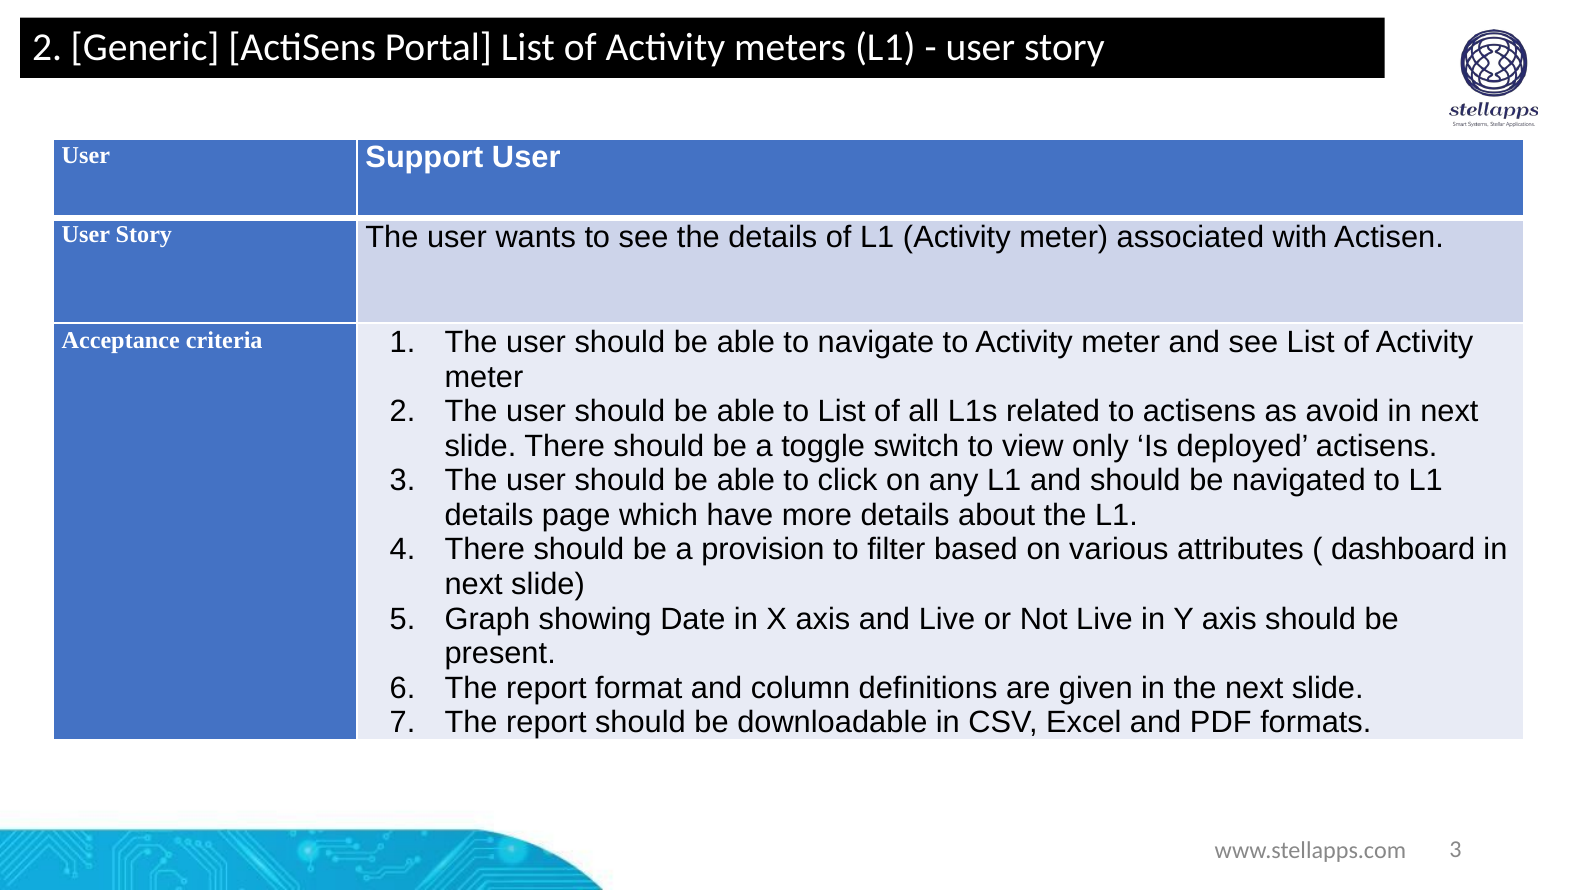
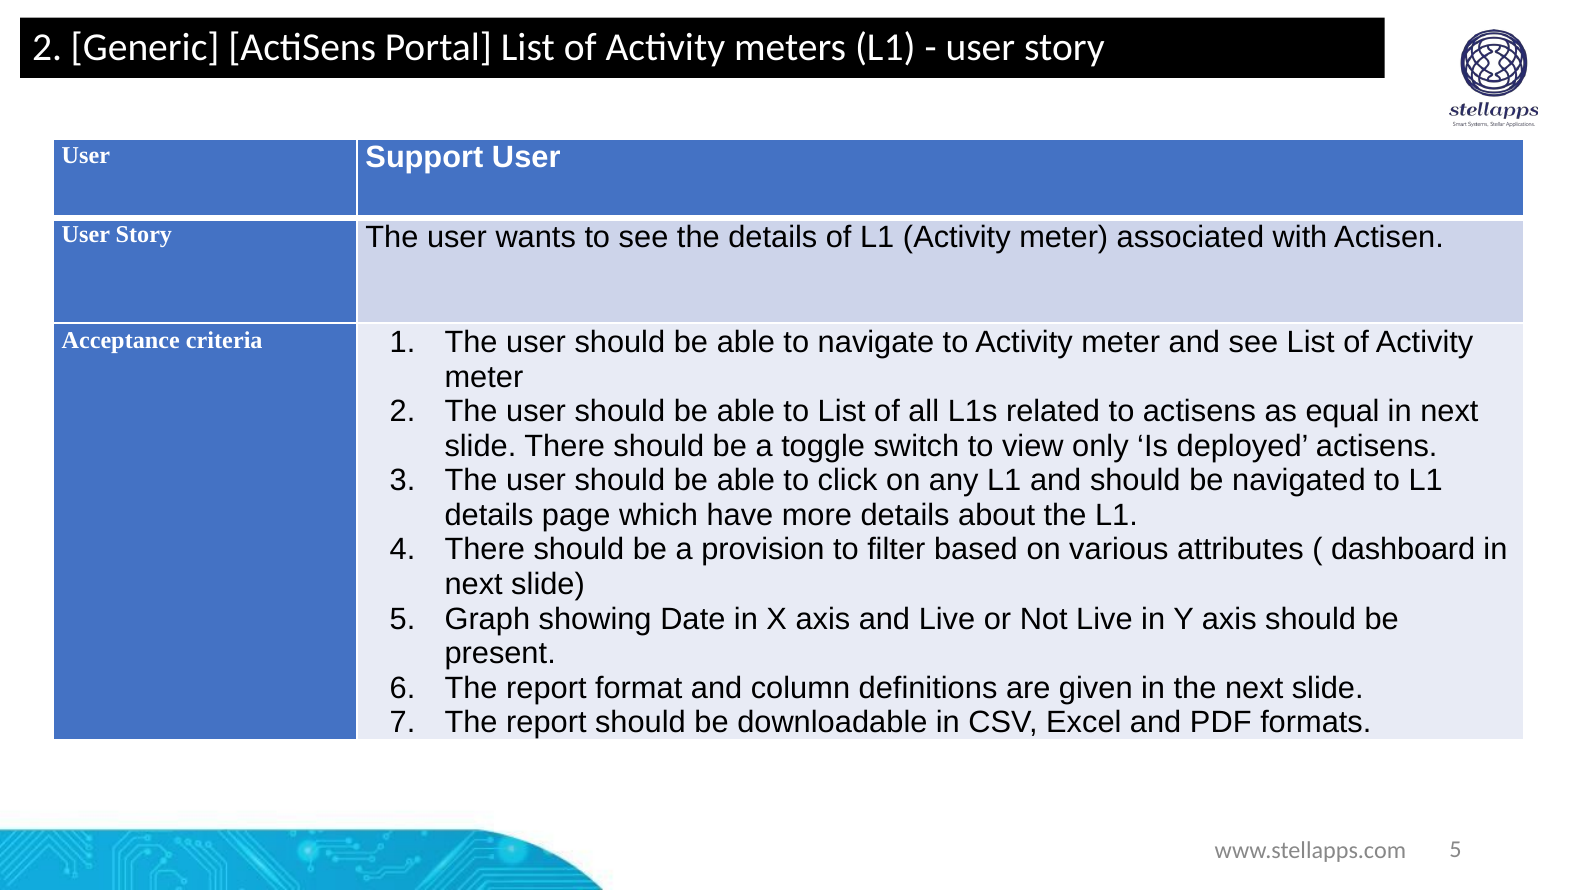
avoid: avoid -> equal (1343, 412)
www.stellapps.com 3: 3 -> 5 (1455, 850)
